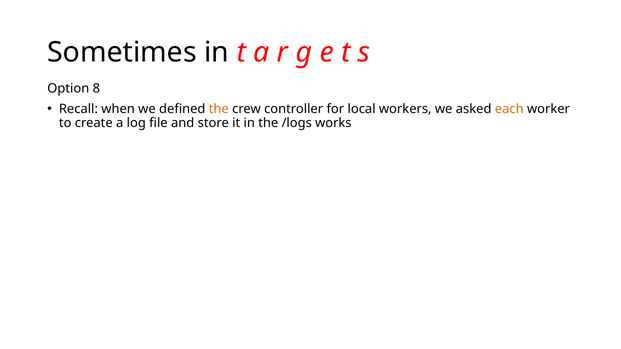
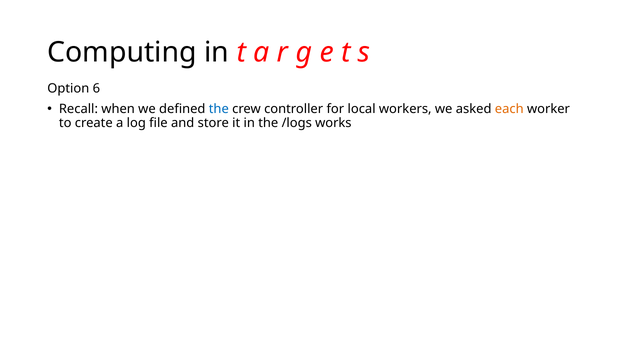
Sometimes: Sometimes -> Computing (122, 52)
8: 8 -> 6 (96, 89)
the colour: orange -> blue (219, 109)
